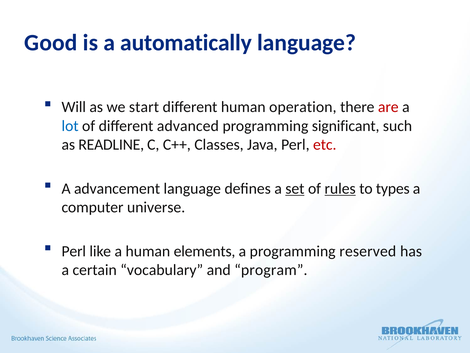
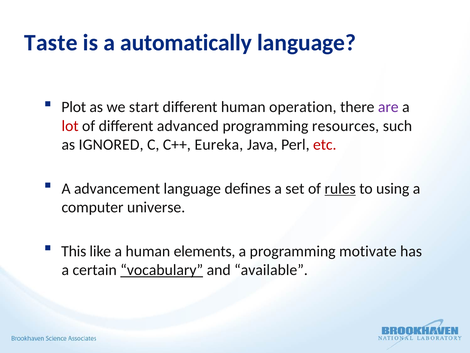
Good: Good -> Taste (51, 43)
Will: Will -> Plot (74, 107)
are colour: red -> purple (388, 107)
lot colour: blue -> red (70, 126)
significant: significant -> resources (346, 126)
READLINE: READLINE -> IGNORED (111, 144)
Classes: Classes -> Eureka (219, 144)
set underline: present -> none (295, 188)
types: types -> using (393, 188)
Perl: Perl -> This (74, 251)
reserved: reserved -> motivate (368, 251)
vocabulary underline: none -> present (162, 270)
program: program -> available (271, 270)
